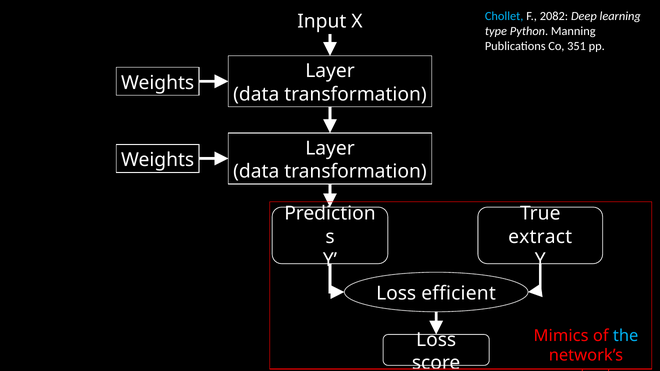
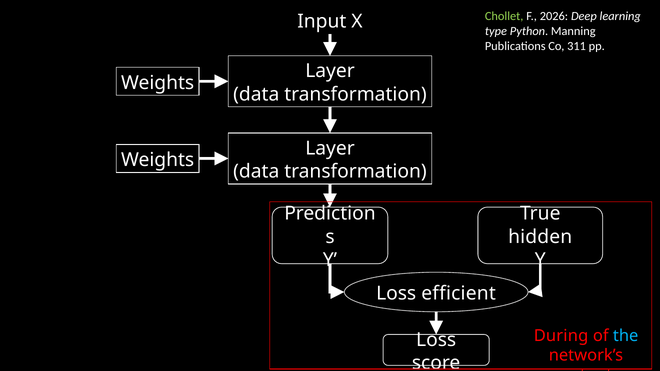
Chollet colour: light blue -> light green (504, 16)
2082: 2082 -> 2026 (554, 16)
351: 351 -> 311 (577, 46)
extract: extract -> hidden (540, 237)
Mimics: Mimics -> During (561, 336)
